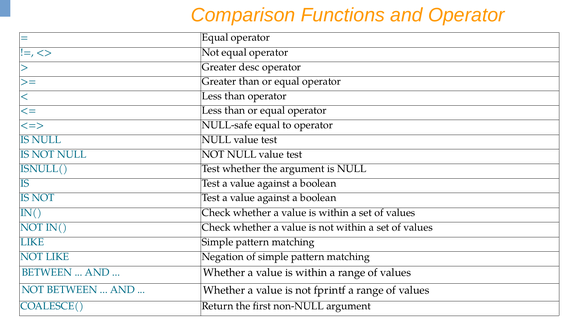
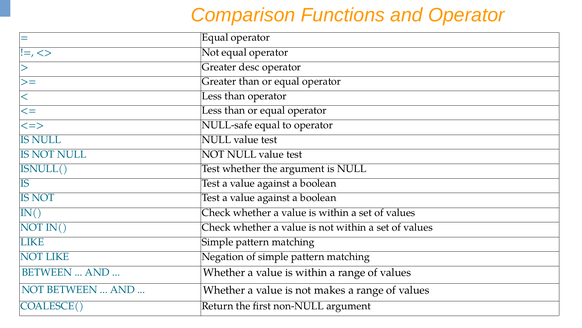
fprintf: fprintf -> makes (330, 290)
